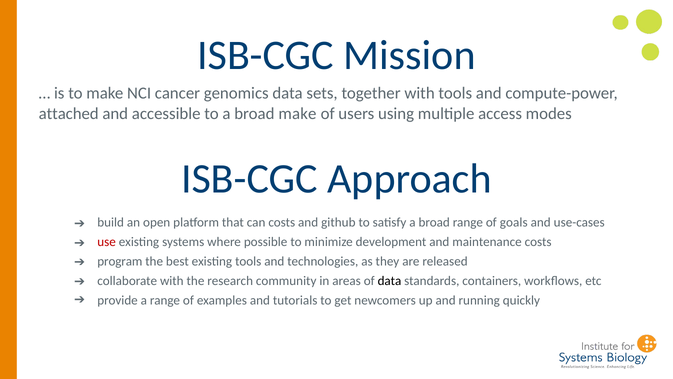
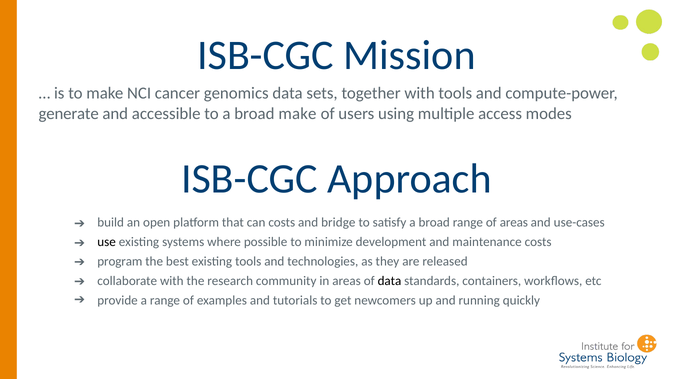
attached: attached -> generate (69, 113)
github: github -> bridge (338, 222)
of goals: goals -> areas (514, 222)
use colour: red -> black (107, 242)
